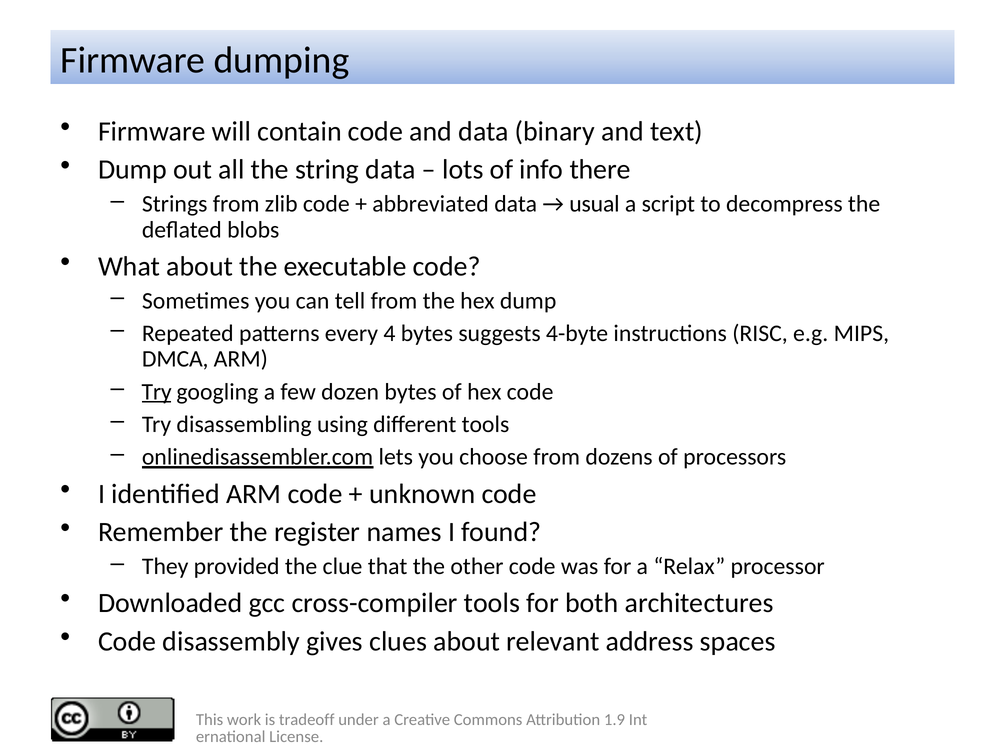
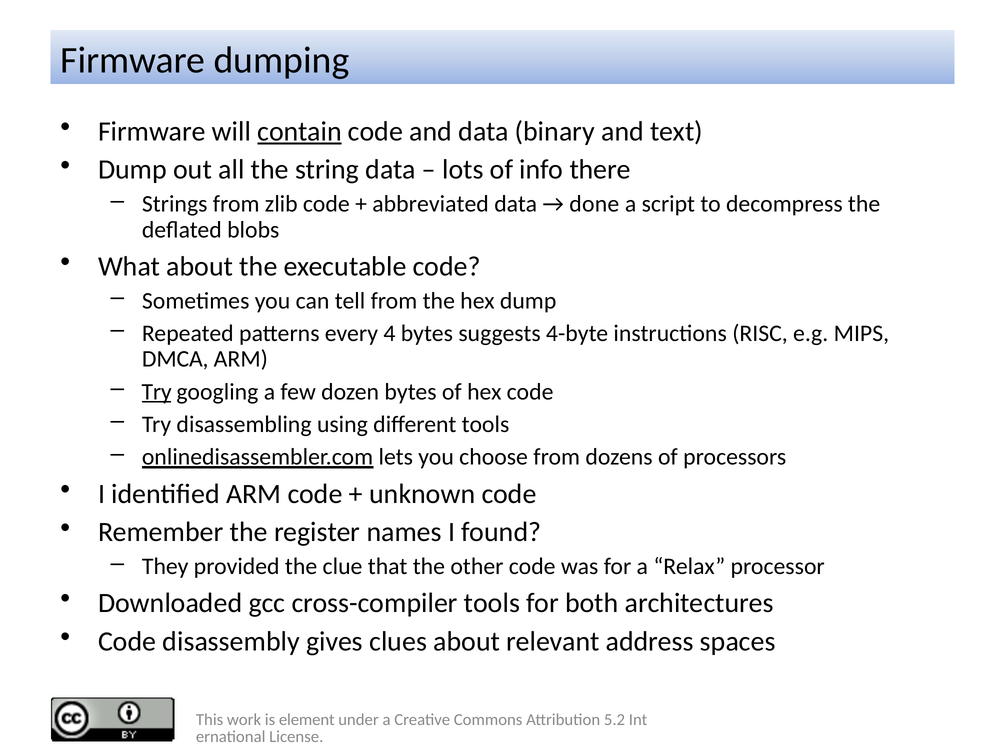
contain underline: none -> present (300, 132)
usual: usual -> done (594, 204)
tradeoff: tradeoff -> element (307, 720)
1.9: 1.9 -> 5.2 (615, 720)
